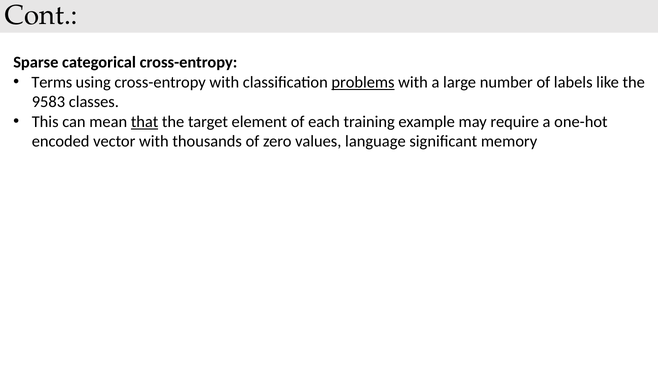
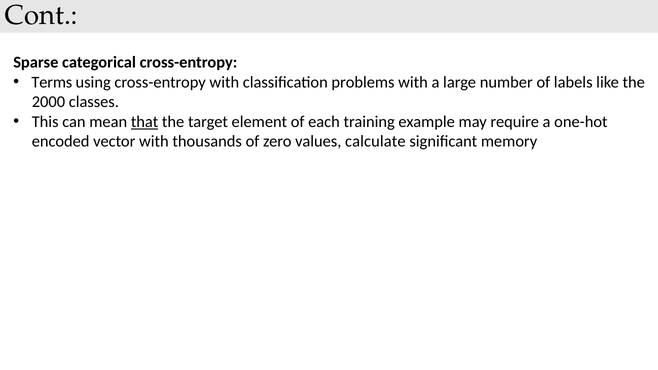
problems underline: present -> none (363, 82)
9583: 9583 -> 2000 (48, 102)
language: language -> calculate (375, 142)
